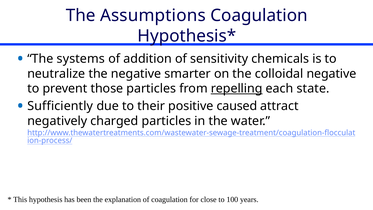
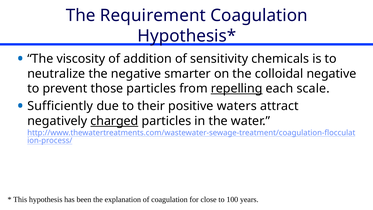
Assumptions: Assumptions -> Requirement (153, 15)
systems: systems -> viscosity (81, 59)
state: state -> scale (313, 89)
caused: caused -> waters (237, 106)
charged underline: none -> present (114, 121)
